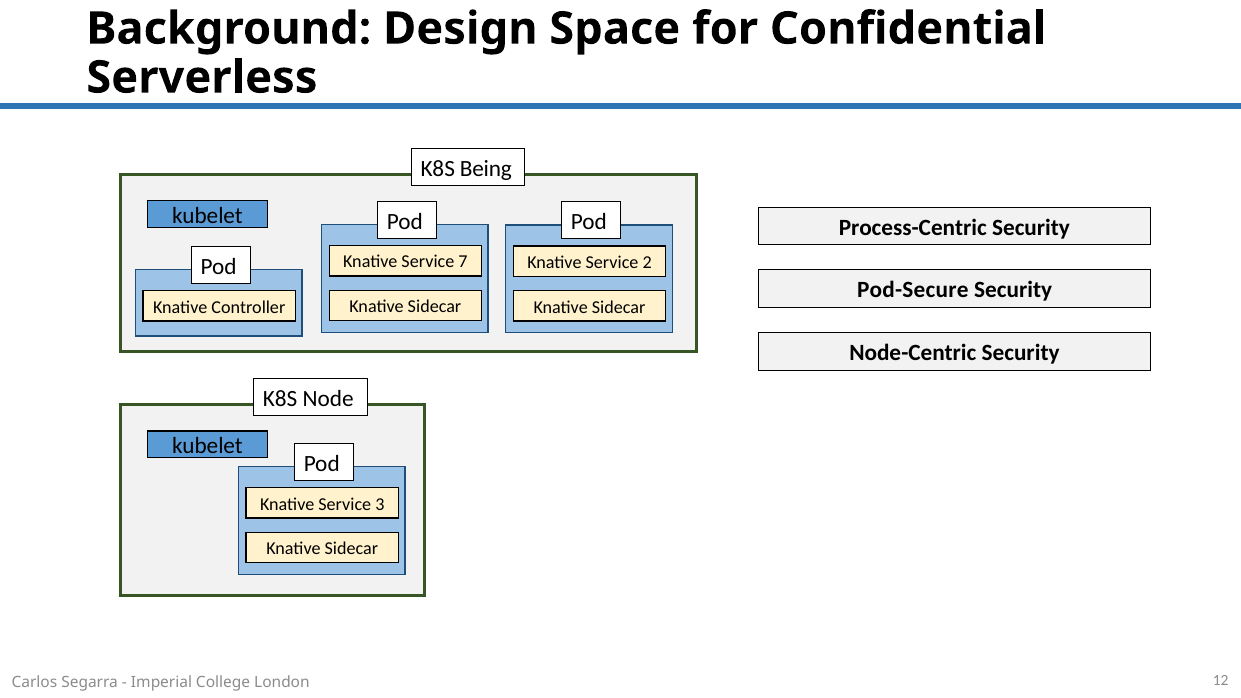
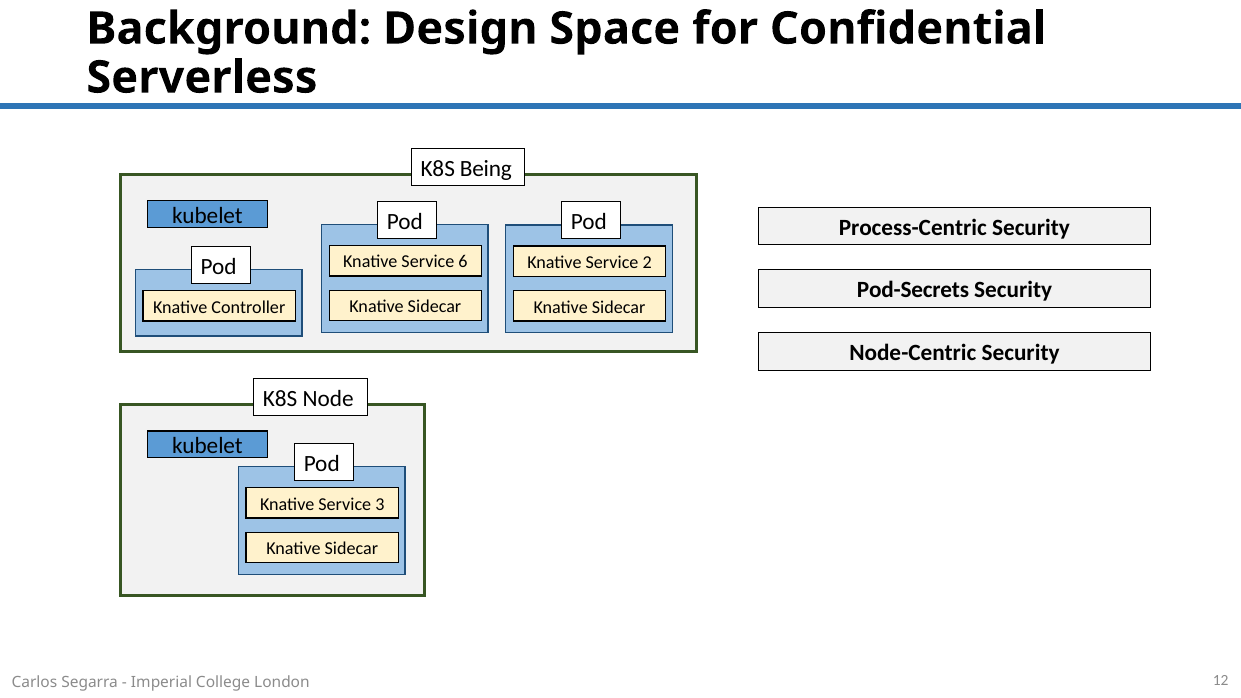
7: 7 -> 6 (463, 262)
Pod-Secure: Pod-Secure -> Pod-Secrets (913, 290)
